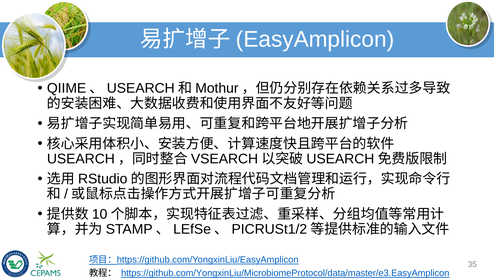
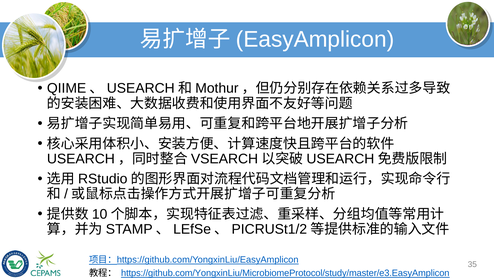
https://github.com/YongxinLiu/MicrobiomeProtocol/data/master/e3.EasyAmplicon: https://github.com/YongxinLiu/MicrobiomeProtocol/data/master/e3.EasyAmplicon -> https://github.com/YongxinLiu/MicrobiomeProtocol/study/master/e3.EasyAmplicon (285, 273)
